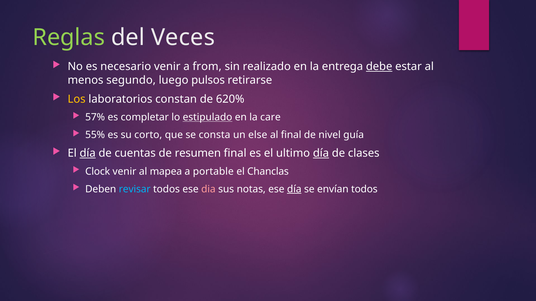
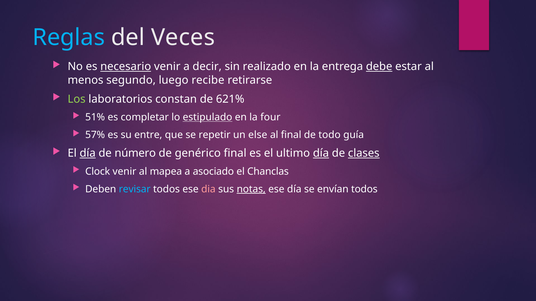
Reglas colour: light green -> light blue (69, 38)
necesario underline: none -> present (126, 67)
from: from -> decir (207, 67)
pulsos: pulsos -> recibe (208, 80)
Los colour: yellow -> light green (77, 99)
620%: 620% -> 621% (230, 99)
57%: 57% -> 51% (95, 117)
care: care -> four (270, 117)
55%: 55% -> 57% (95, 135)
corto: corto -> entre (148, 135)
consta: consta -> repetir (215, 135)
nivel: nivel -> todo (330, 135)
cuentas: cuentas -> número (135, 153)
resumen: resumen -> genérico (198, 153)
clases underline: none -> present (364, 153)
portable: portable -> asociado (213, 172)
notas underline: none -> present (251, 189)
día underline: present -> none (294, 189)
